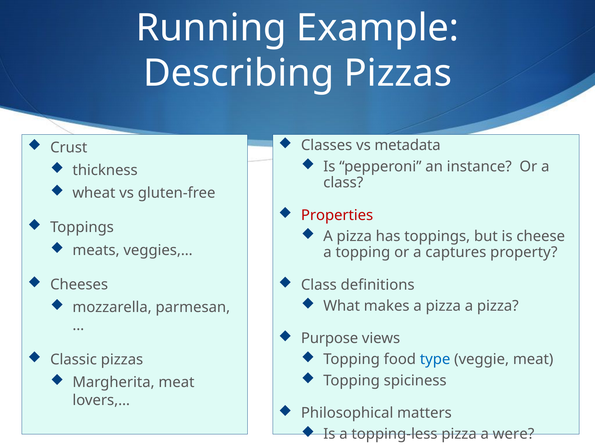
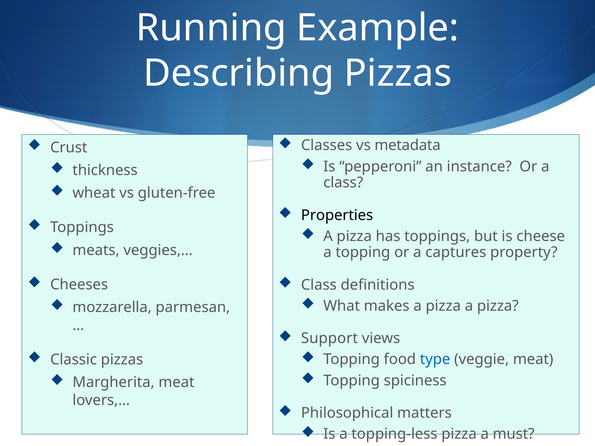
Properties colour: red -> black (337, 215)
Purpose: Purpose -> Support (329, 339)
were: were -> must (514, 434)
